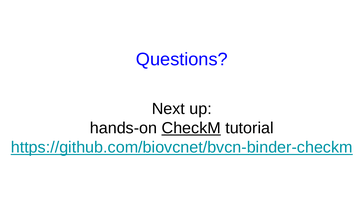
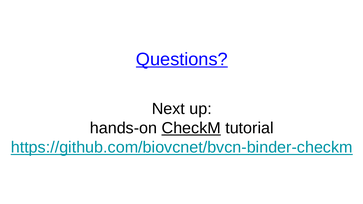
Questions underline: none -> present (182, 59)
